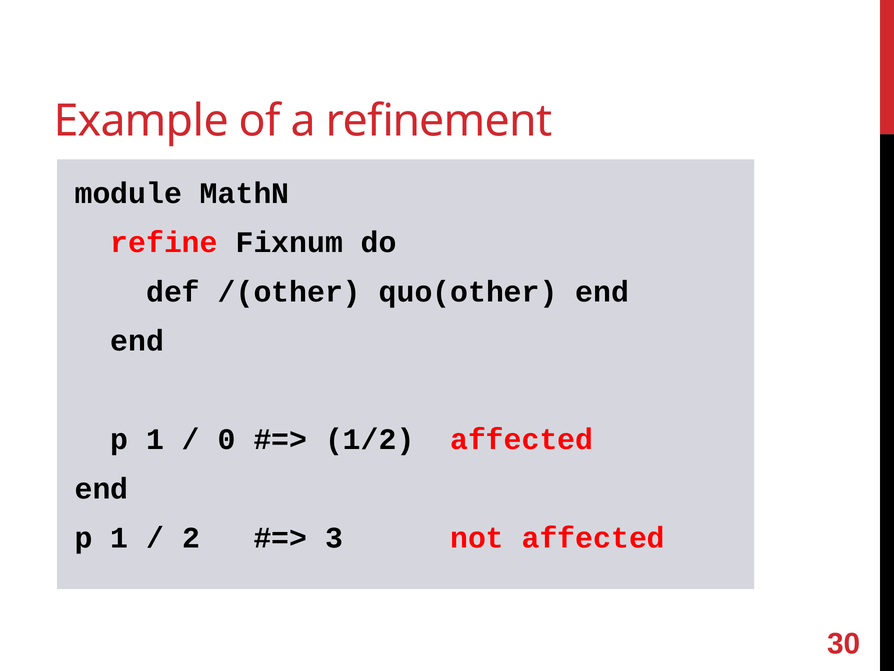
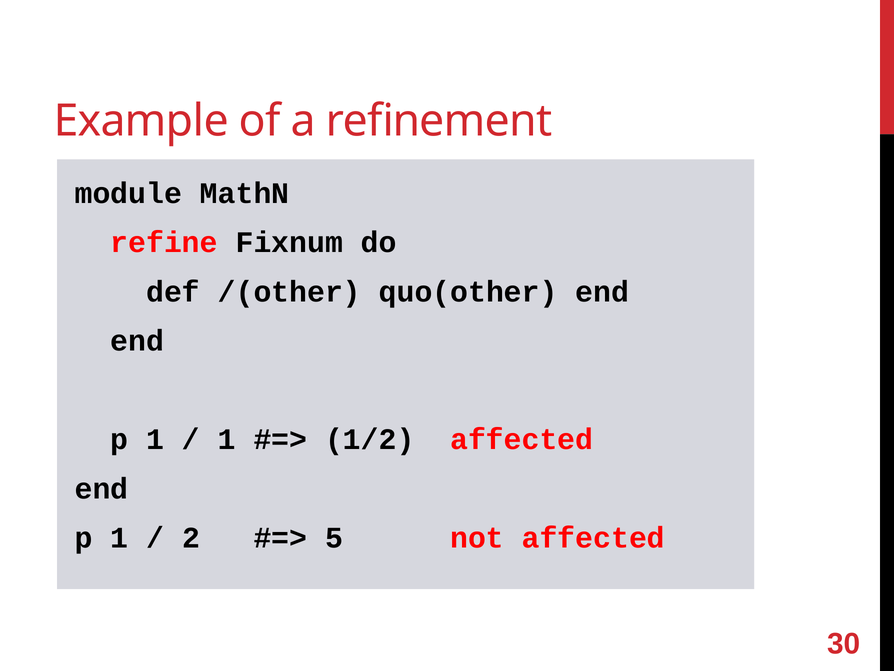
0: 0 -> 1 (227, 439)
3: 3 -> 5 (334, 537)
